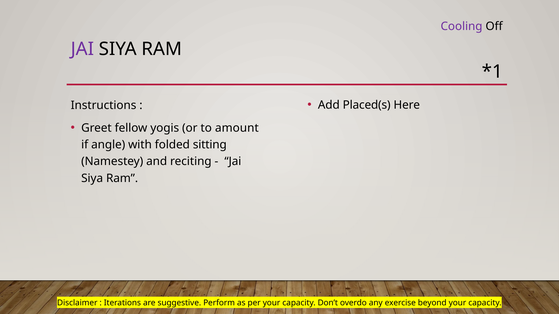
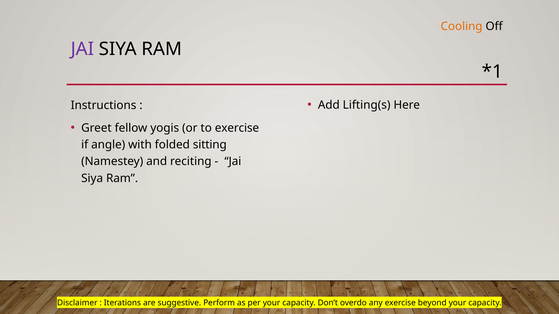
Cooling colour: purple -> orange (462, 26)
Placed(s: Placed(s -> Lifting(s (367, 105)
to amount: amount -> exercise (237, 128)
